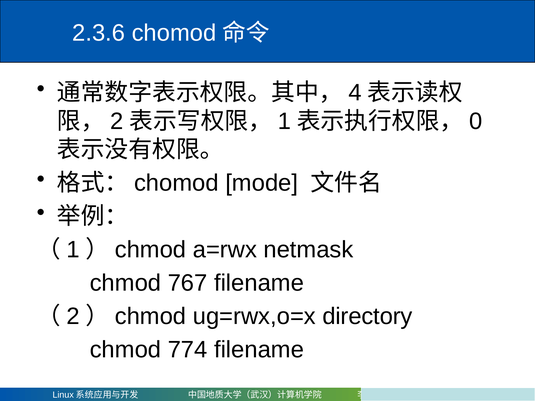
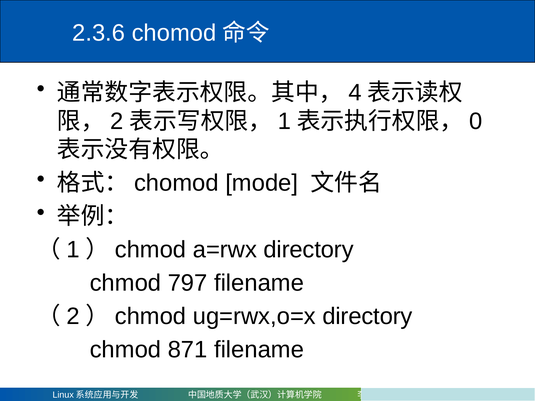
a=rwx netmask: netmask -> directory (309, 250)
767: 767 -> 797 (188, 283)
774: 774 -> 871 (188, 350)
